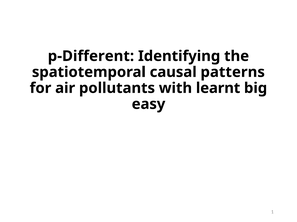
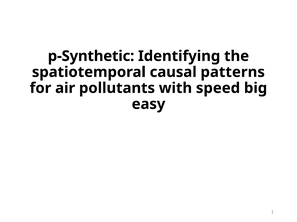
p-Different: p-Different -> p-Synthetic (91, 56)
learnt: learnt -> speed (218, 88)
